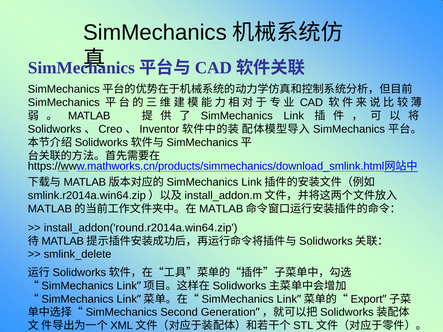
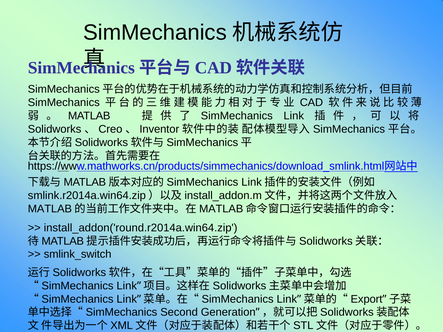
smlink_delete: smlink_delete -> smlink_switch (78, 254)
